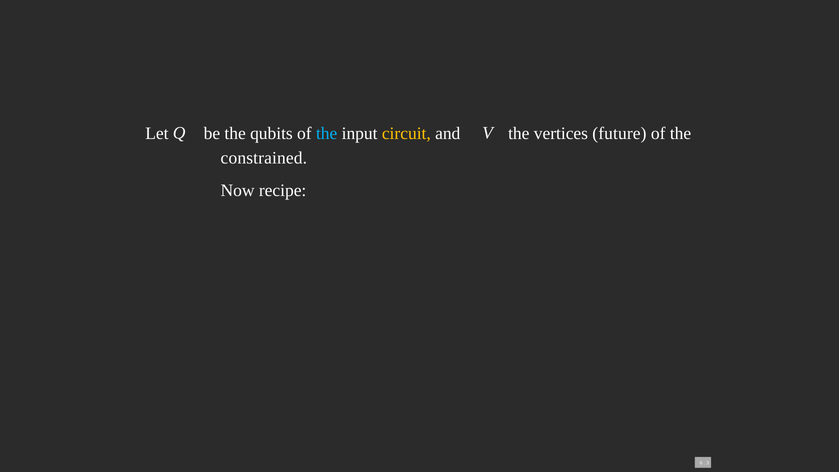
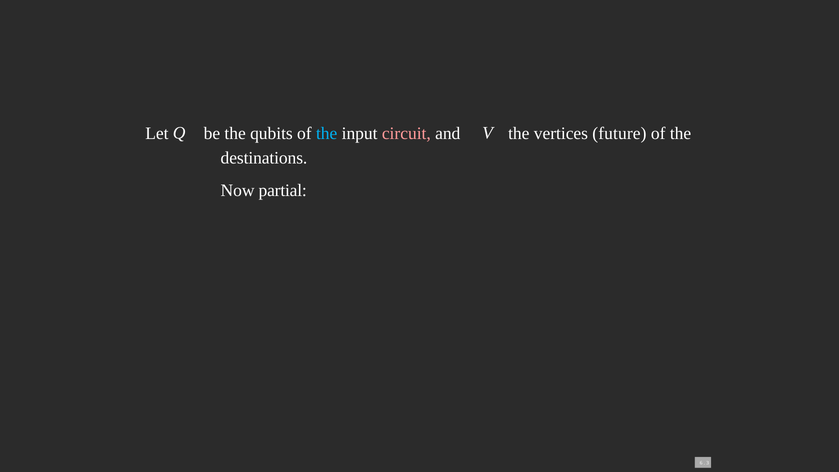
circuit colour: yellow -> pink (406, 133)
constrained: constrained -> destinations (264, 158)
recipe: recipe -> partial (283, 190)
